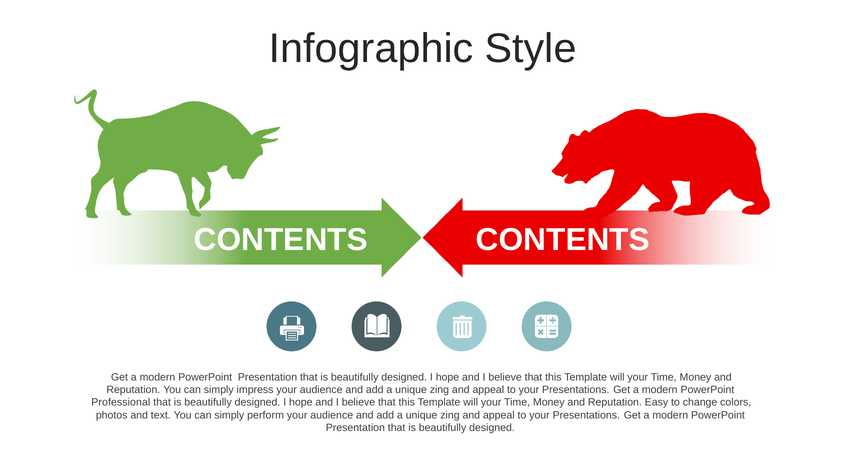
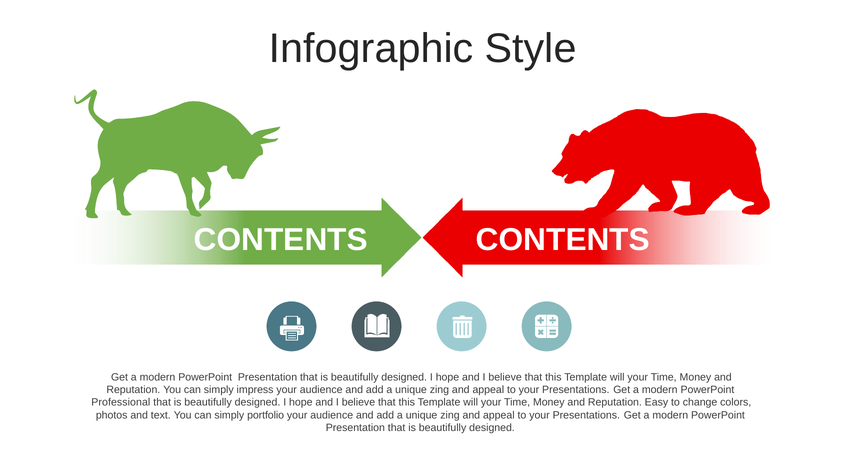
perform: perform -> portfolio (266, 415)
